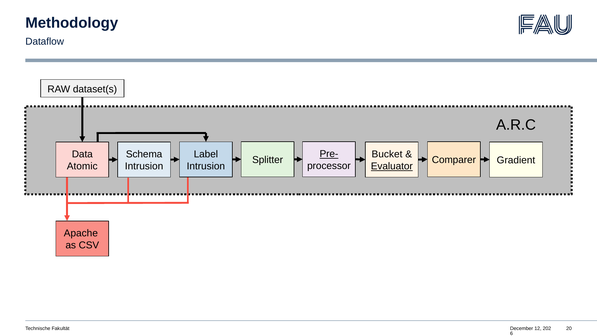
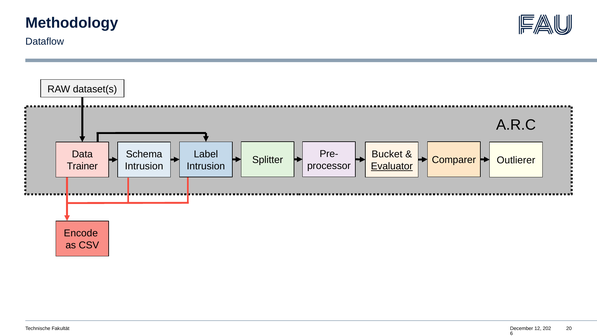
Pre- underline: present -> none (329, 154)
Gradient: Gradient -> Outlierer (516, 160)
Atomic: Atomic -> Trainer (82, 166)
Apache: Apache -> Encode (81, 233)
